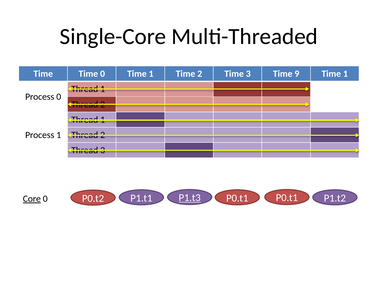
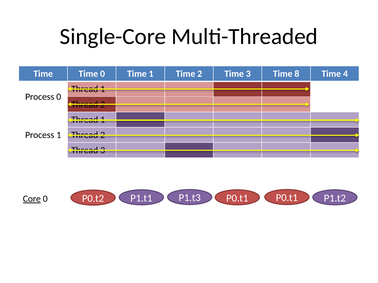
9: 9 -> 8 (297, 74)
1: 1 -> 4 (345, 74)
P1.t3 underline: present -> none (190, 198)
